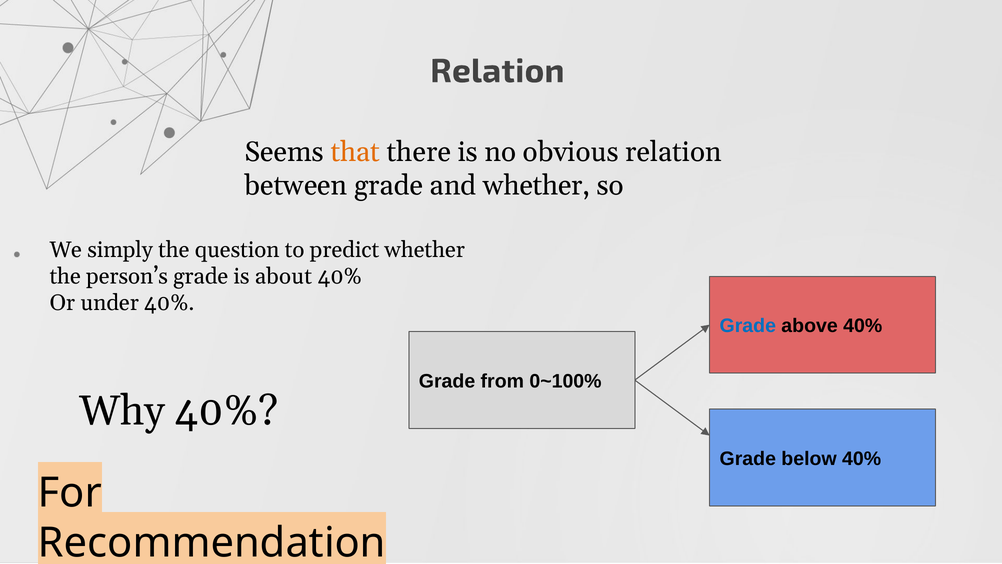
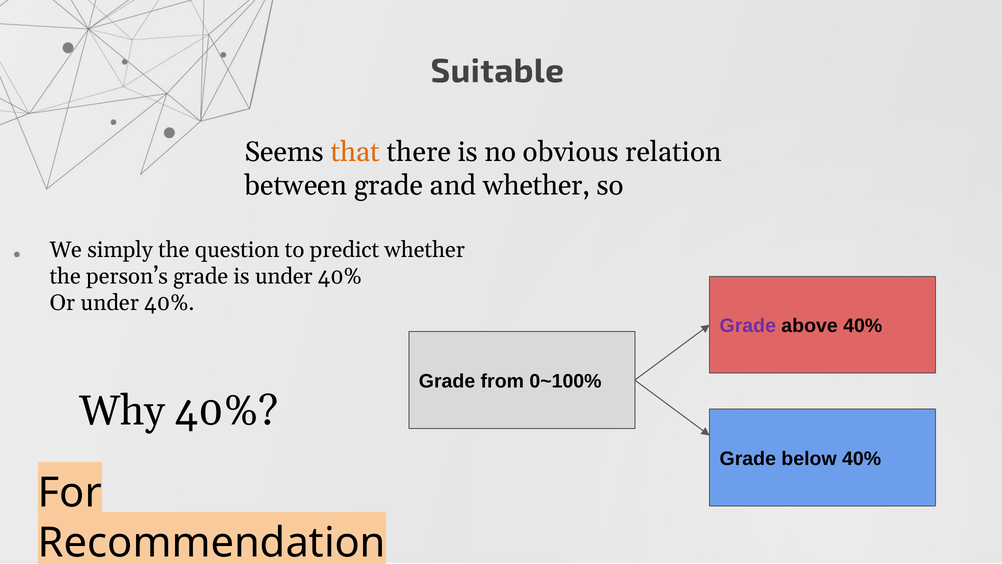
Relation: Relation -> Suitable (497, 71)
is about: about -> under (284, 276)
Grade colour: blue -> purple (748, 326)
